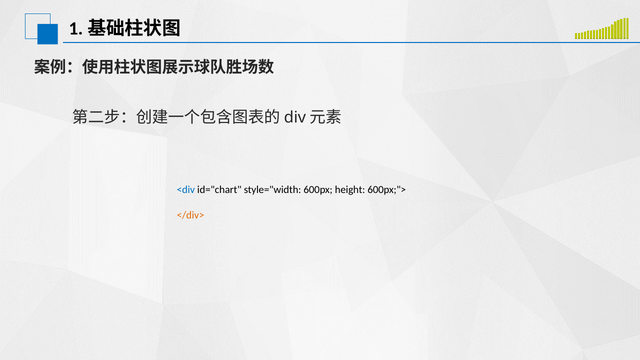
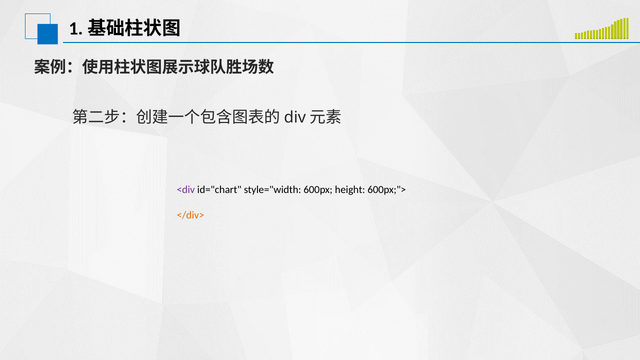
<div colour: blue -> purple (186, 190)
